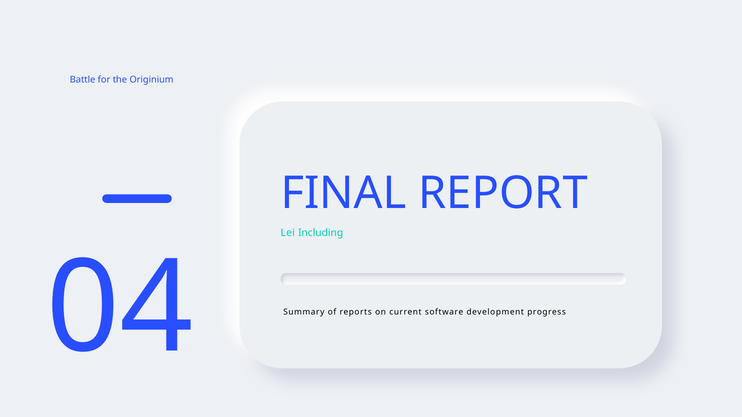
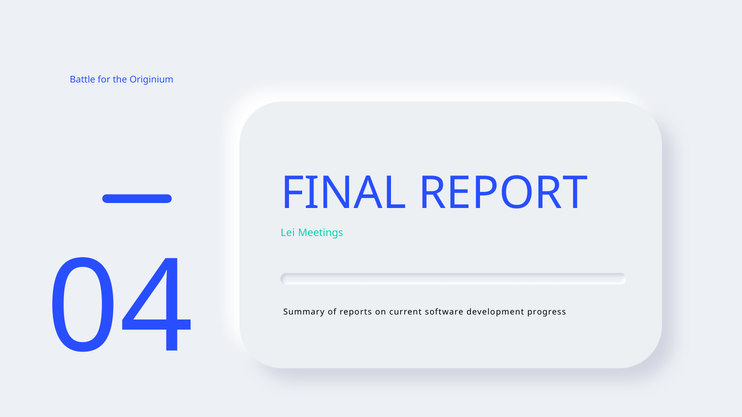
Including: Including -> Meetings (321, 233)
